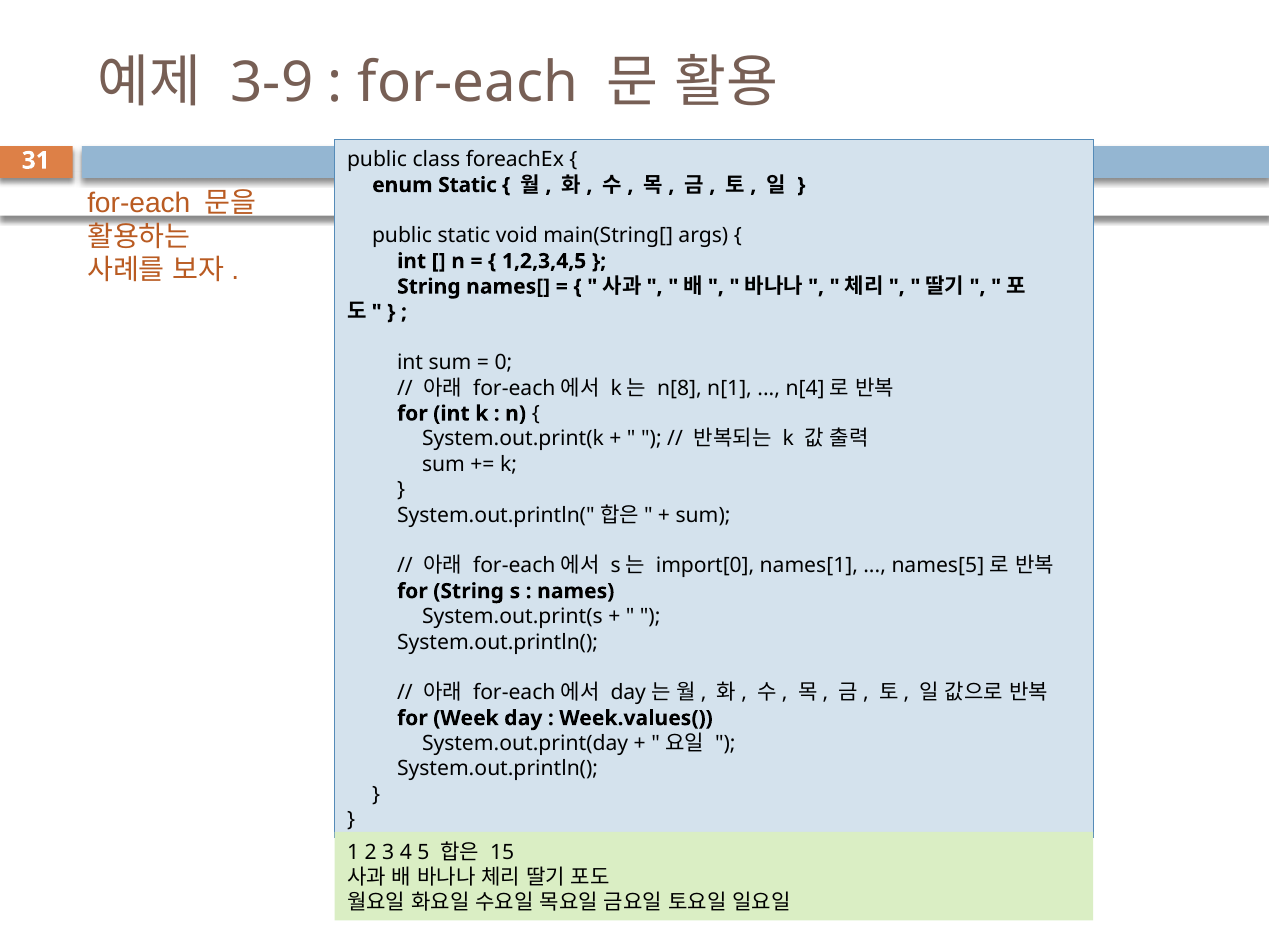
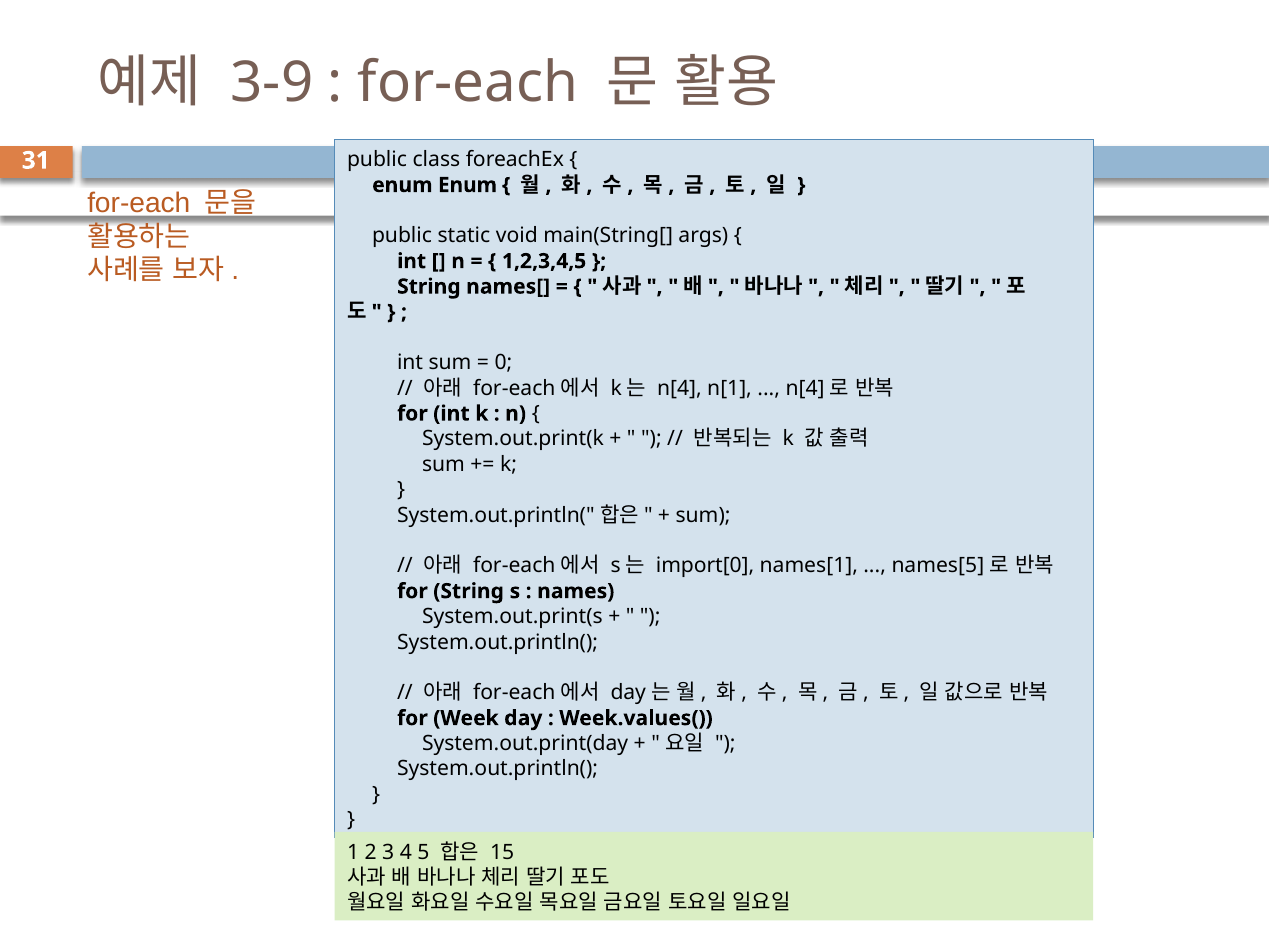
enum Static: Static -> Enum (468, 185)
n[8: n[8 -> n[4 (679, 388)
